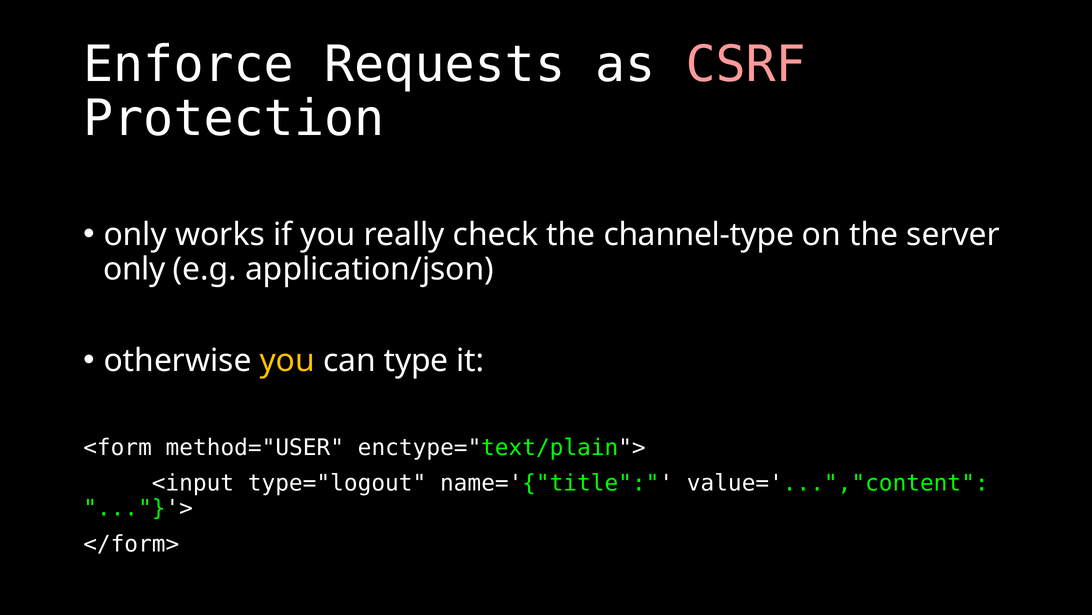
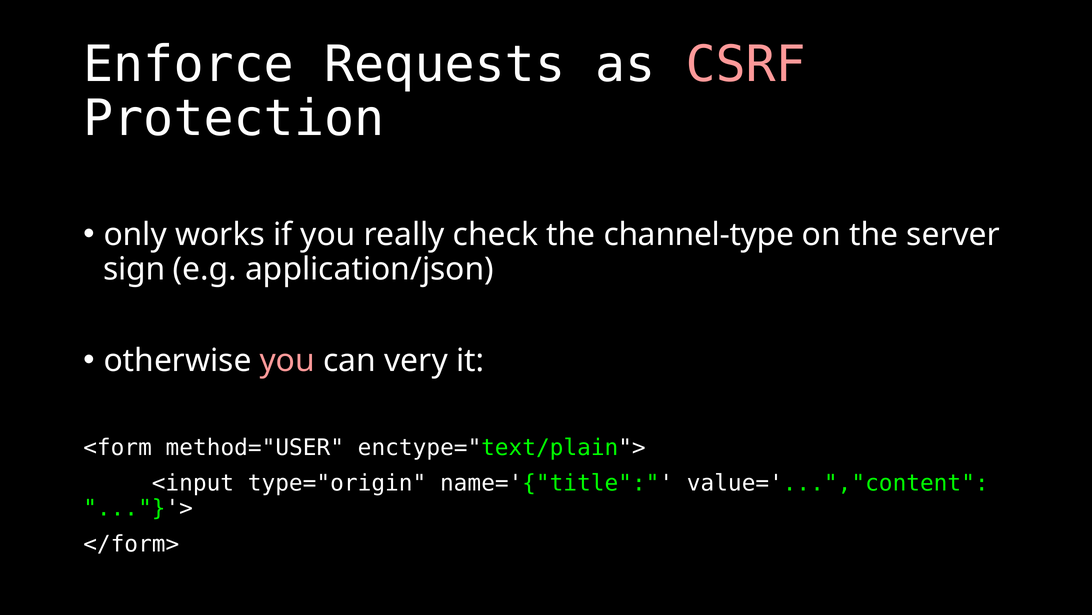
only: only -> sign (134, 269)
you colour: yellow -> pink (287, 360)
type: type -> very (416, 360)
type="logout: type="logout -> type="origin (337, 483)
